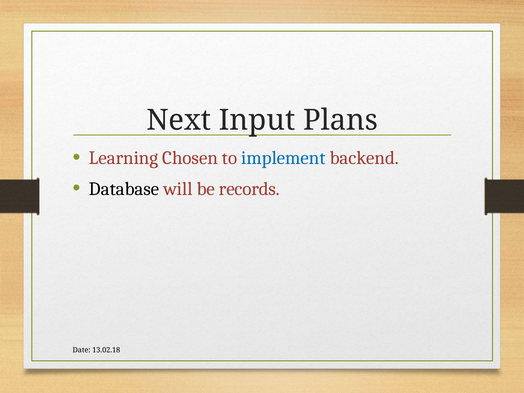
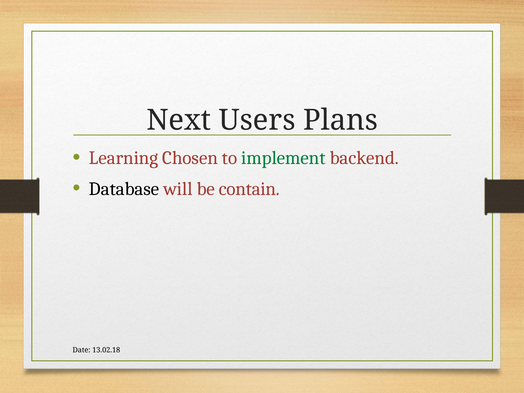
Input: Input -> Users (257, 120)
implement colour: blue -> green (283, 158)
records: records -> contain (249, 189)
